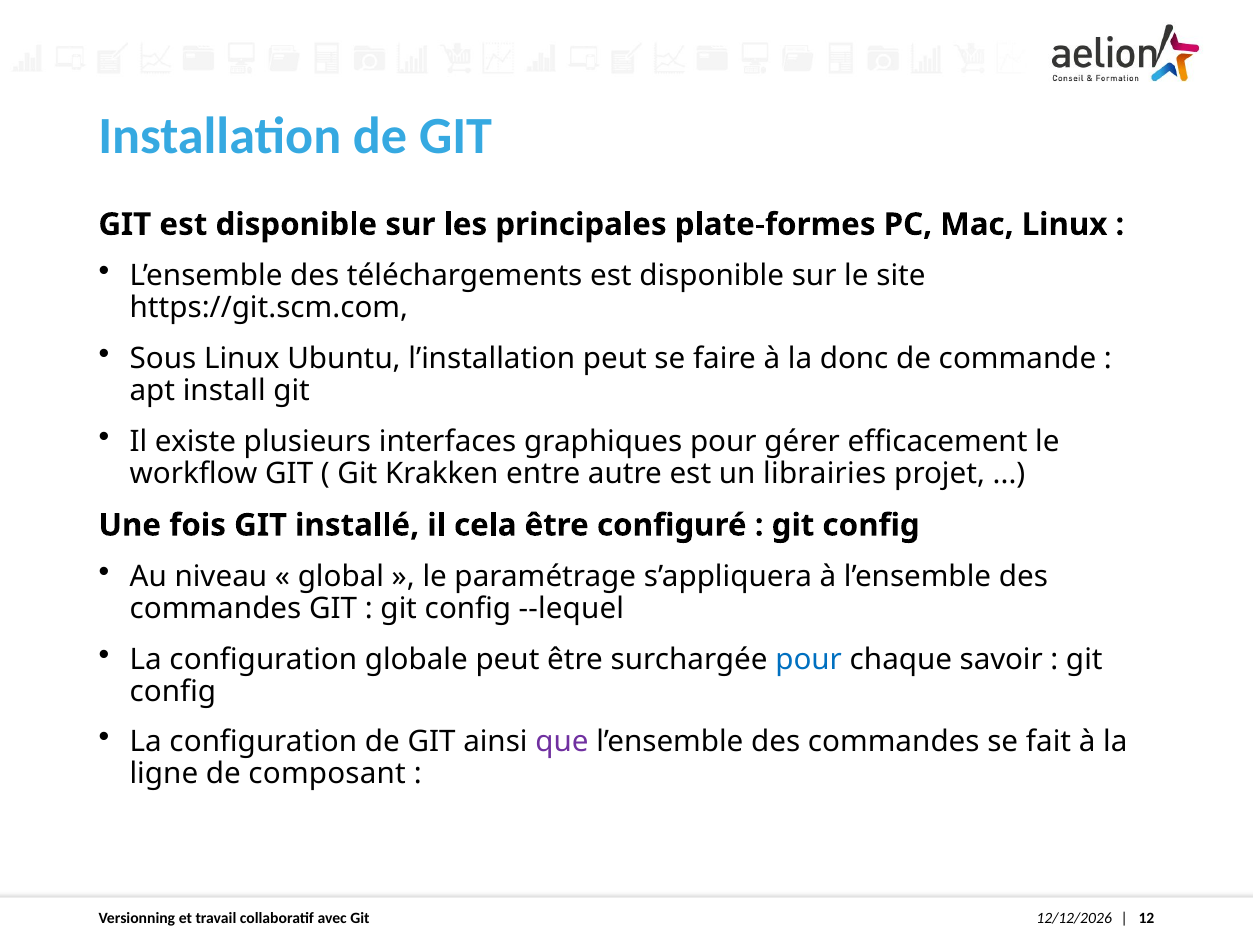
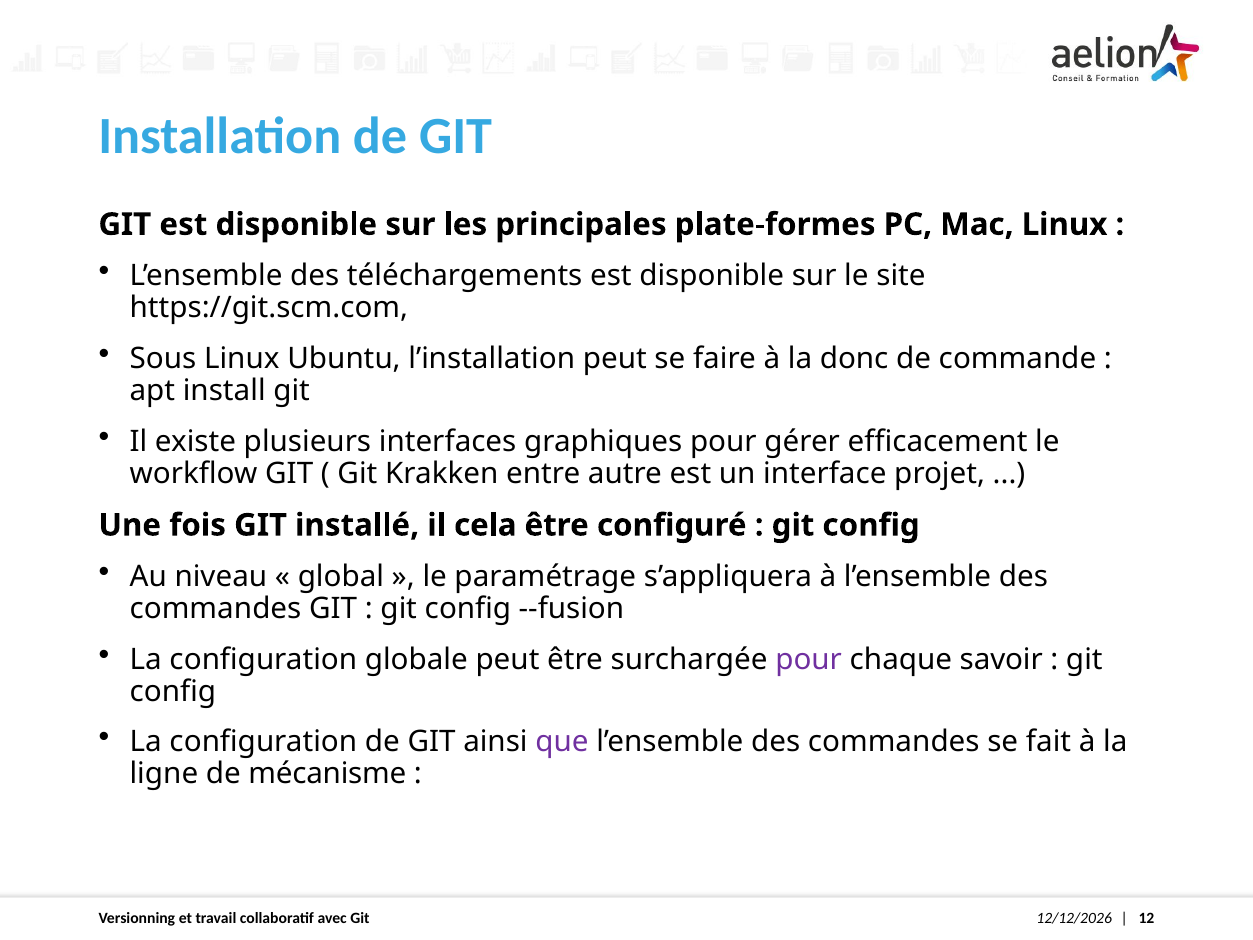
librairies: librairies -> interface (825, 473)
--lequel: --lequel -> --fusion (571, 608)
pour colour: blue -> purple (809, 659)
composant: composant -> mécanisme (327, 774)
